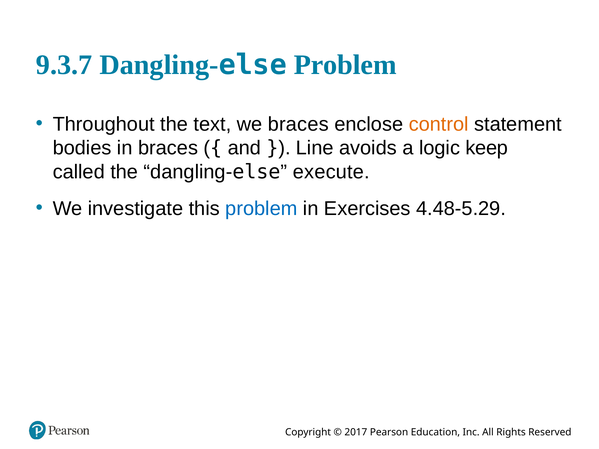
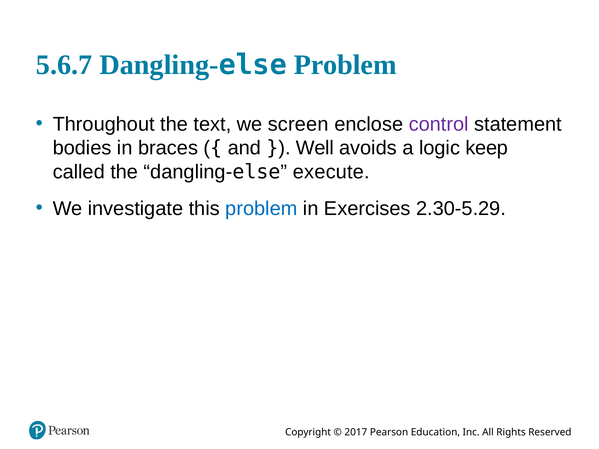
9.3.7: 9.3.7 -> 5.6.7 (64, 65)
we braces: braces -> screen (298, 124)
control colour: orange -> purple (439, 124)
Line: Line -> Well (315, 148)
4.48-5.29: 4.48-5.29 -> 2.30-5.29 (461, 209)
